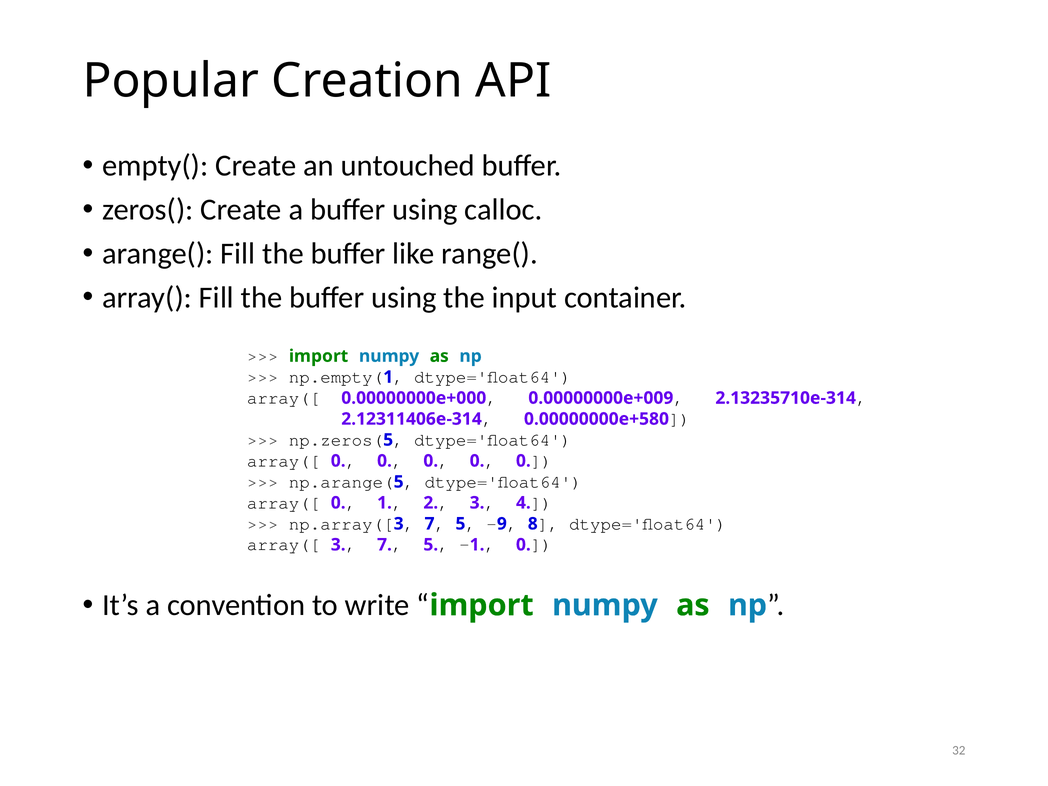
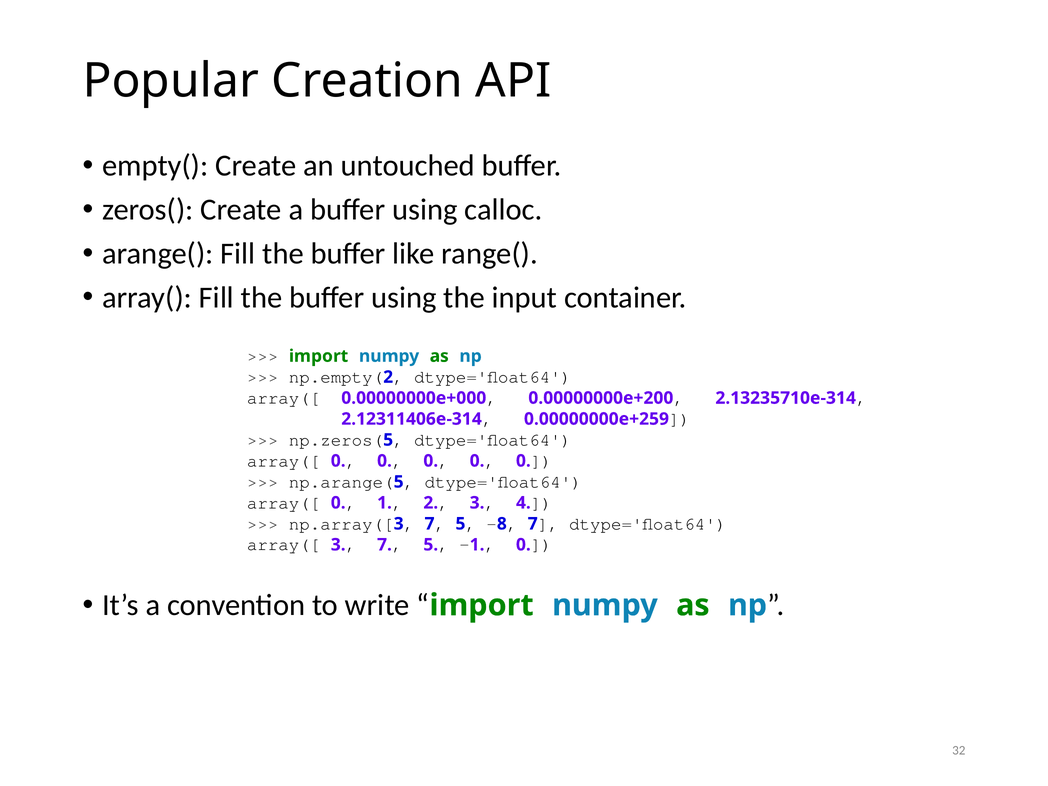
1: 1 -> 2 (388, 377)
0.00000000e+009: 0.00000000e+009 -> 0.00000000e+200 (601, 398)
0.00000000e+580: 0.00000000e+580 -> 0.00000000e+259 (596, 419)
9: 9 -> 8 (502, 524)
8: 8 -> 7 (533, 524)
